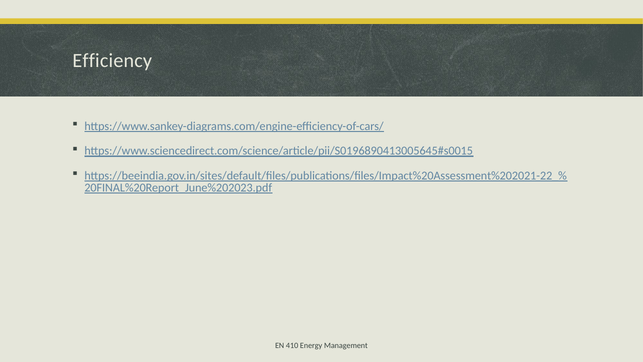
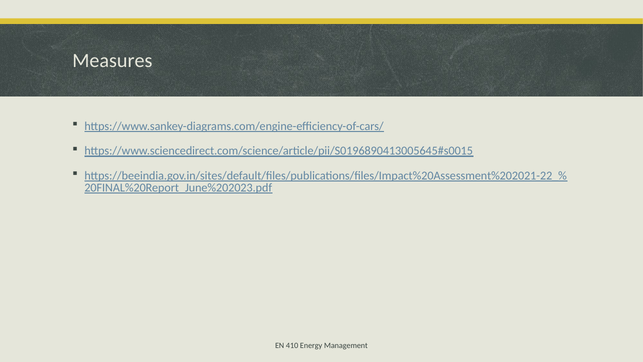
Efficiency: Efficiency -> Measures (112, 61)
